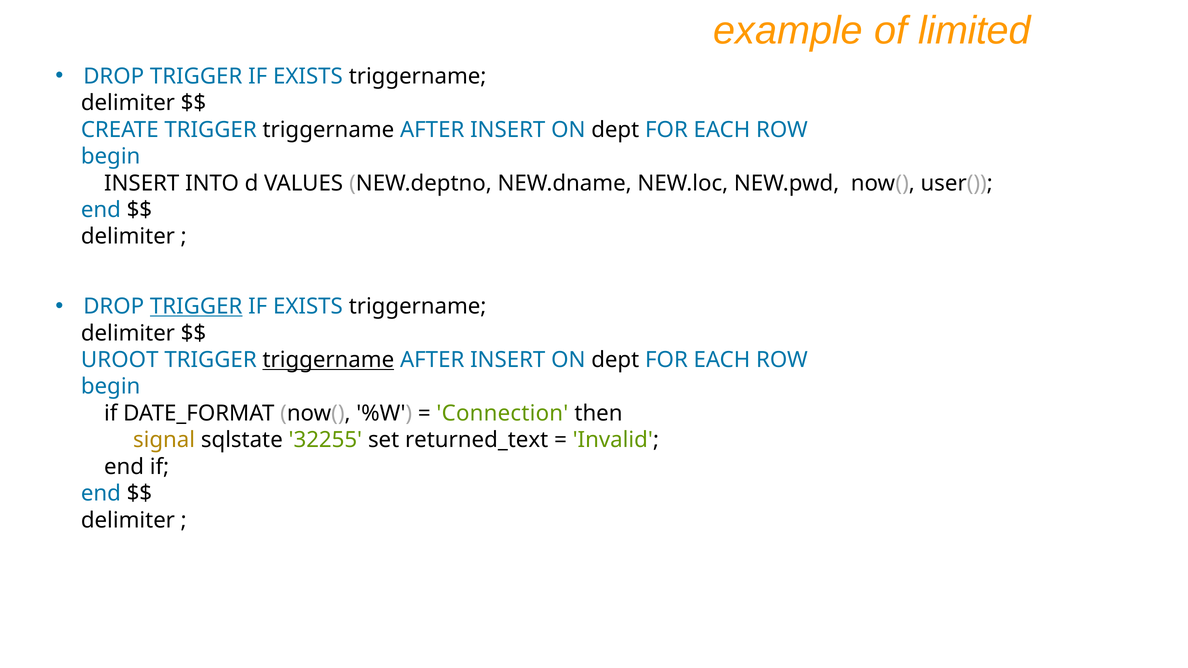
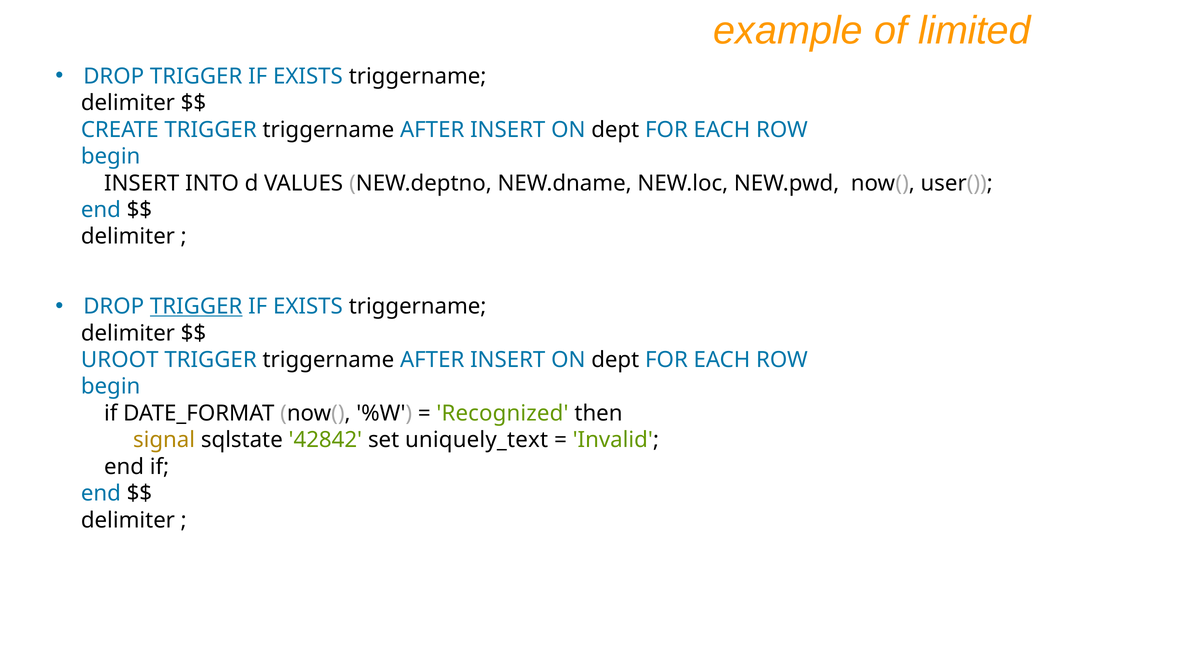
triggername underline: present -> none (328, 360)
Connection: Connection -> Recognized (502, 414)
32255: 32255 -> 42842 (325, 440)
returned_text: returned_text -> uniquely_text (477, 440)
